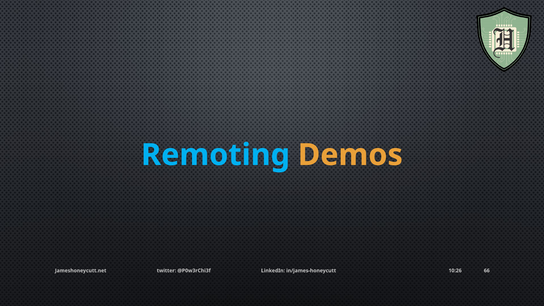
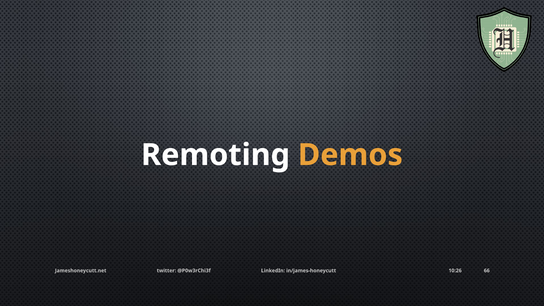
Remoting colour: light blue -> white (216, 155)
